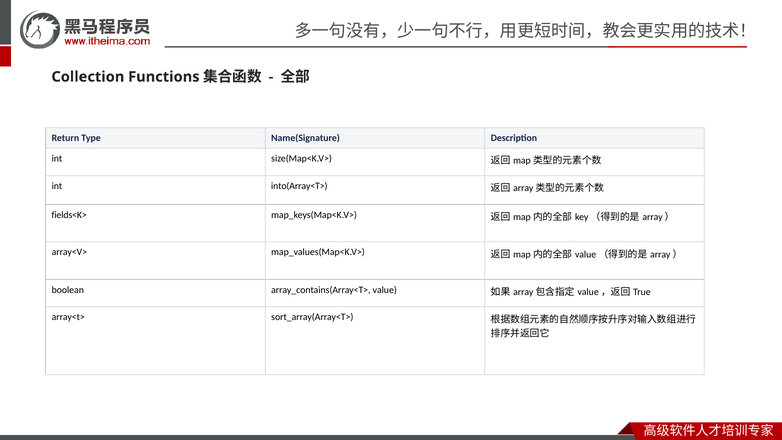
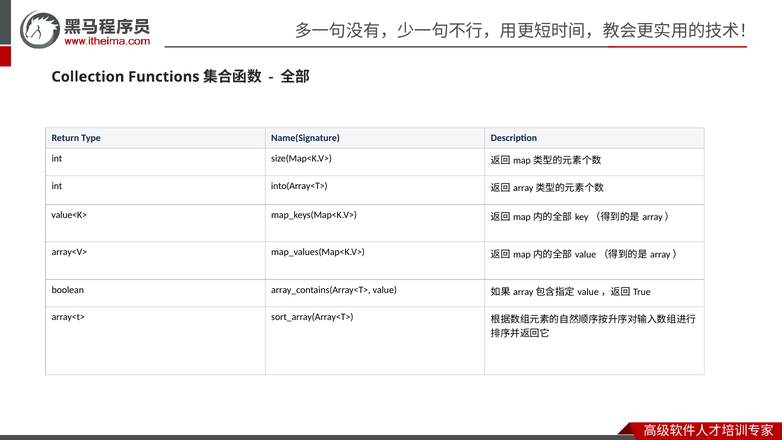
fields<K>: fields<K> -> value<K> (69, 215)
